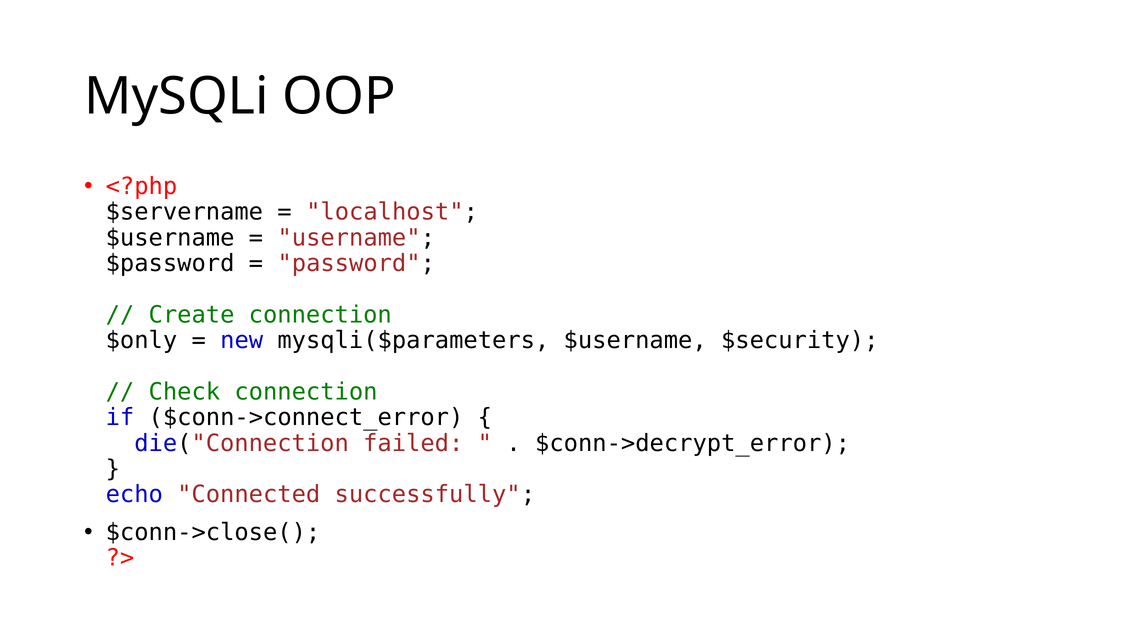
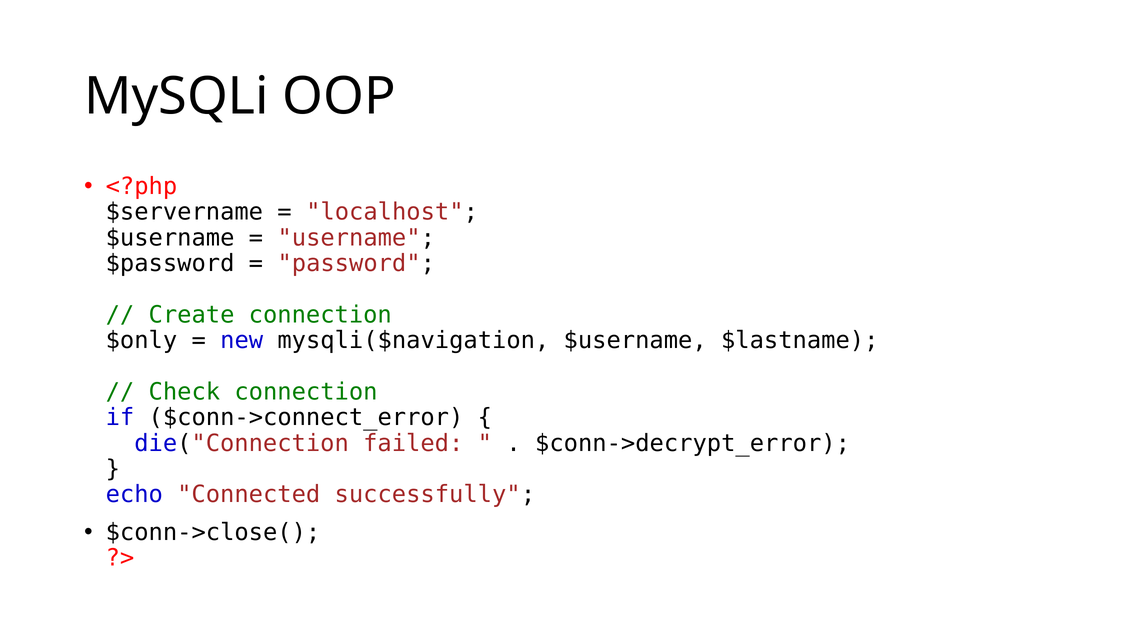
mysqli($parameters: mysqli($parameters -> mysqli($navigation (413, 341)
$security: $security -> $lastname (800, 341)
